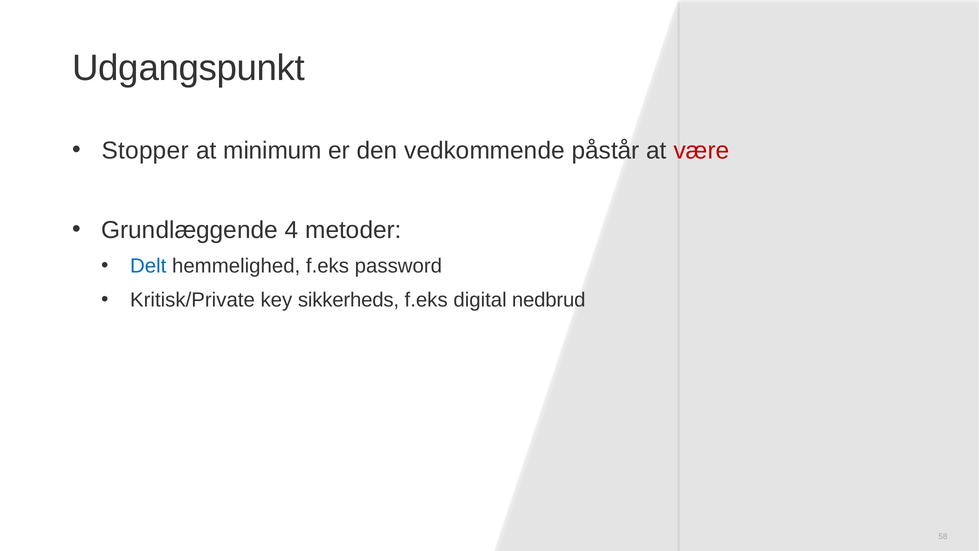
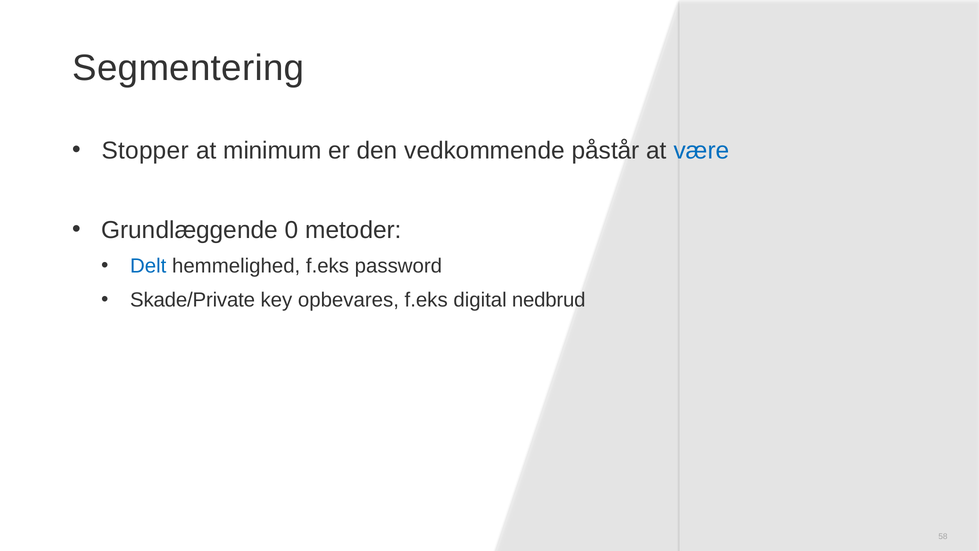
Udgangspunkt: Udgangspunkt -> Segmentering (188, 68)
være colour: red -> blue (701, 151)
4: 4 -> 0 (292, 230)
Kritisk/Private: Kritisk/Private -> Skade/Private (193, 300)
sikkerheds: sikkerheds -> opbevares (348, 300)
